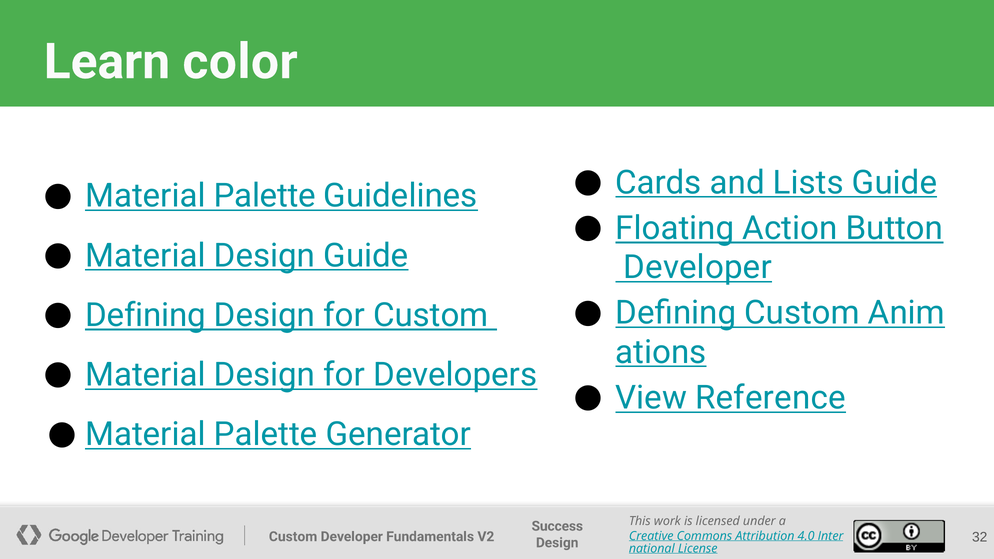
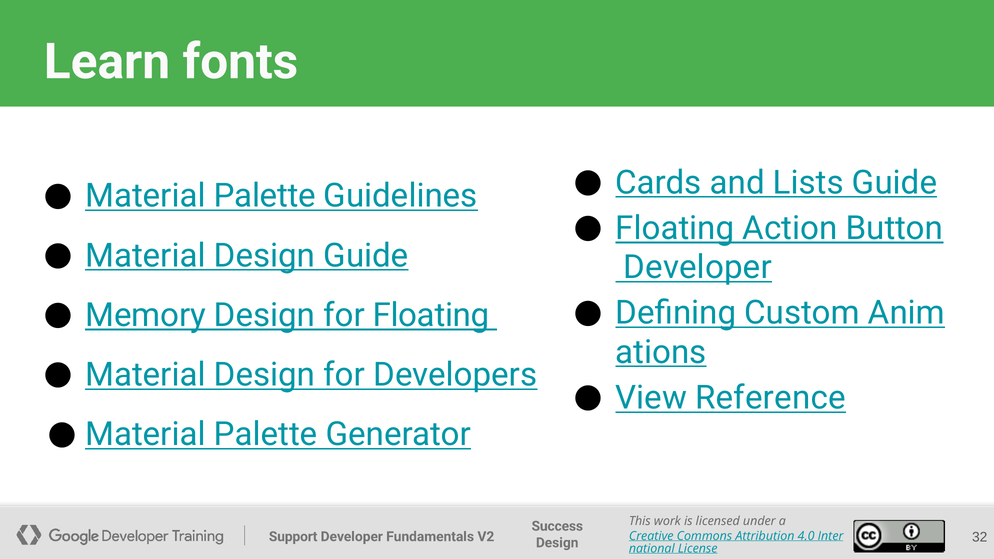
color: color -> fonts (240, 62)
Defining: Defining -> Memory (146, 315)
for Custom: Custom -> Floating (431, 315)
Custom: Custom -> Support (293, 537)
